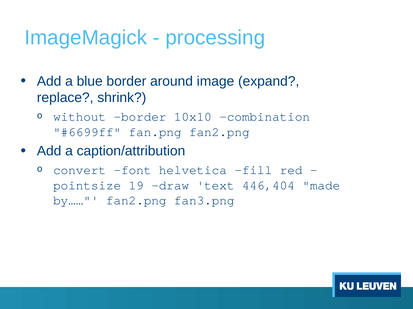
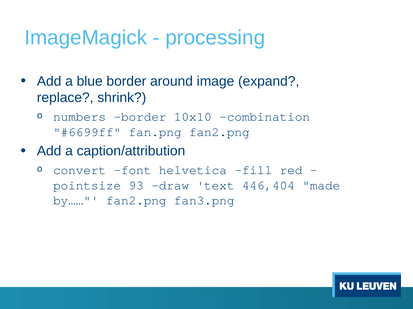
without: without -> numbers (80, 117)
19: 19 -> 93 (136, 186)
